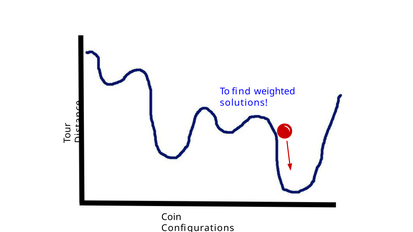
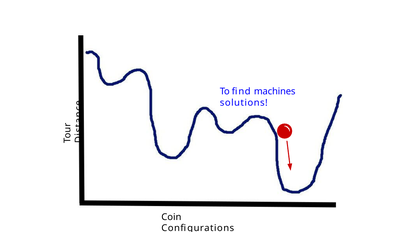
weighted: weighted -> machines (275, 92)
